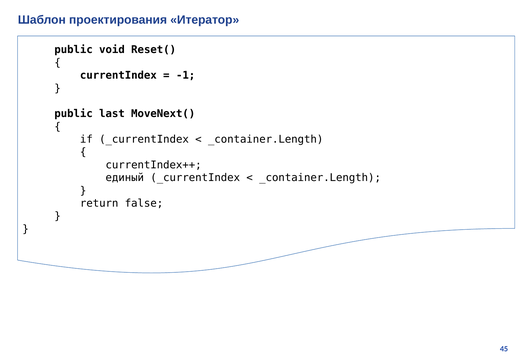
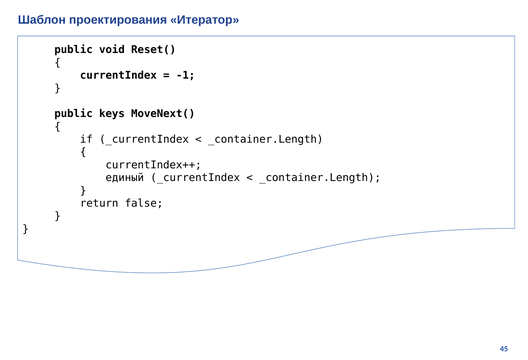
last: last -> keys (112, 114)
